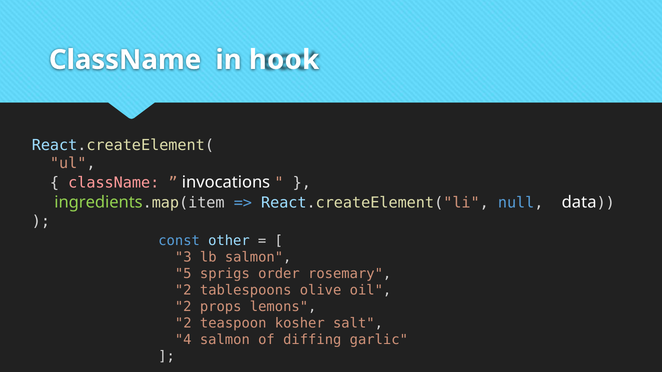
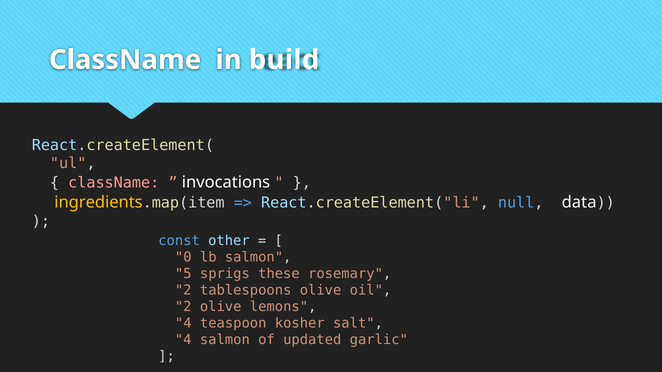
hook: hook -> build (284, 60)
ingredients colour: light green -> yellow (98, 202)
3: 3 -> 0 (183, 257)
order: order -> these (279, 274)
2 props: props -> olive (221, 307)
2: 2 -> 4 (183, 324)
diffing: diffing -> updated (312, 340)
